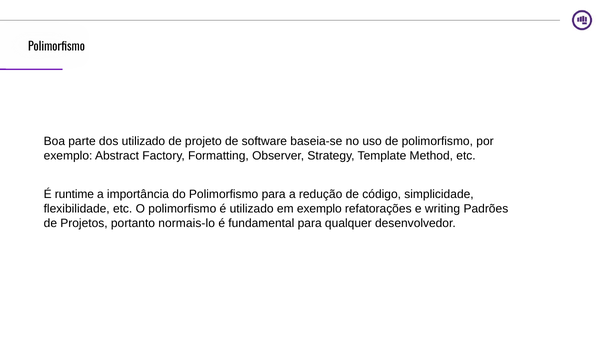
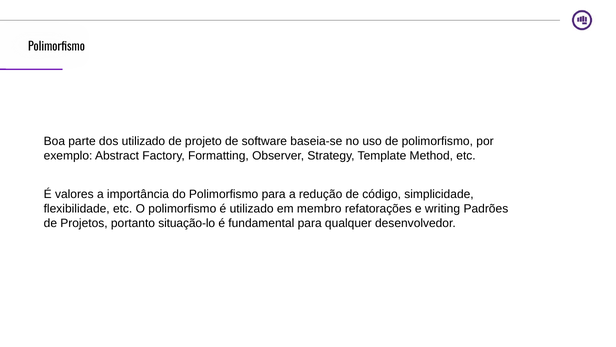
runtime: runtime -> valores (74, 194)
em exemplo: exemplo -> membro (319, 208)
normais-lo: normais-lo -> situação-lo (187, 223)
